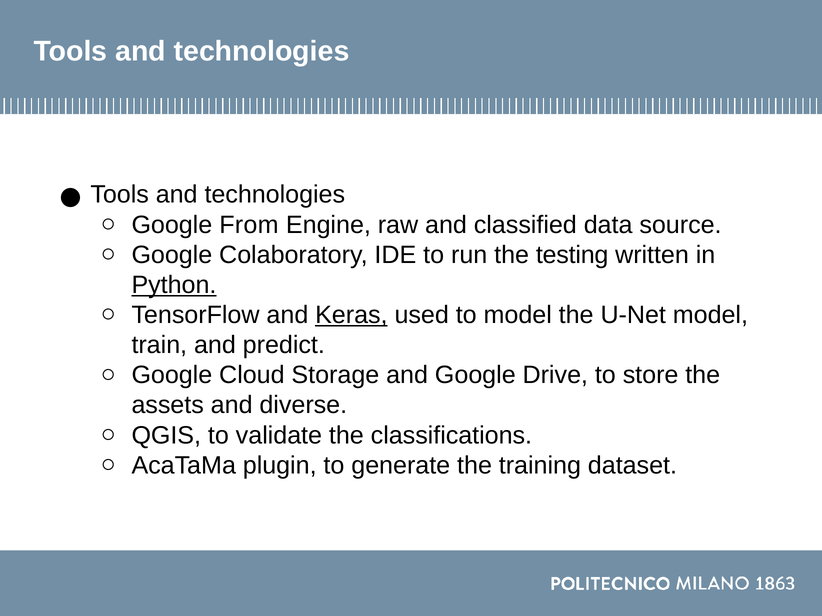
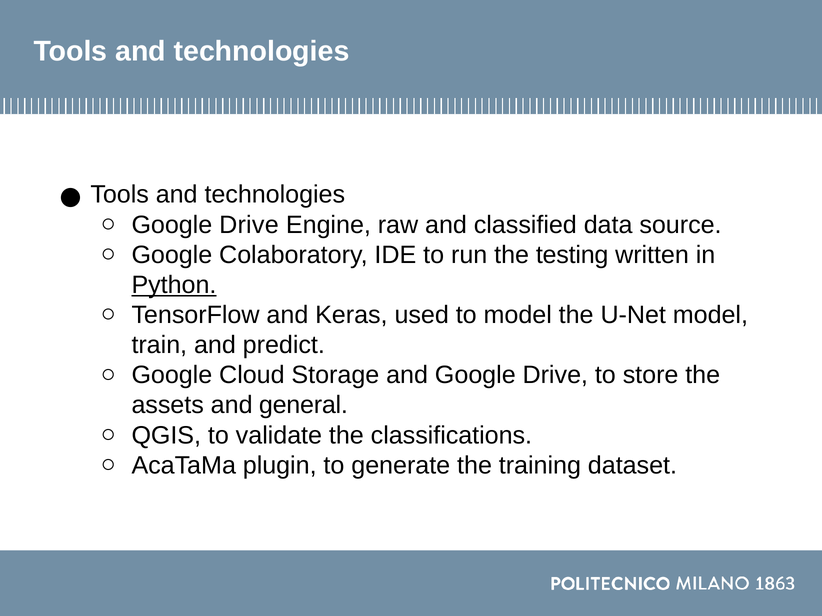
From: From -> Drive (249, 225)
Keras underline: present -> none (351, 315)
diverse: diverse -> general (303, 406)
